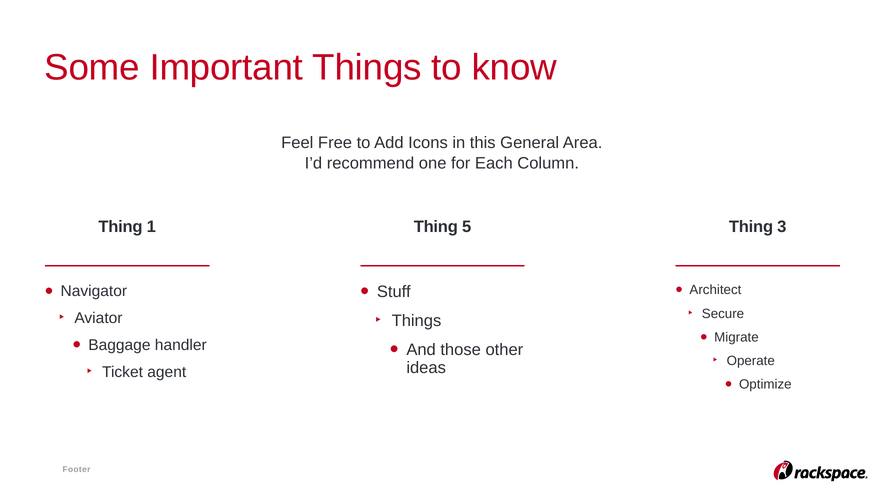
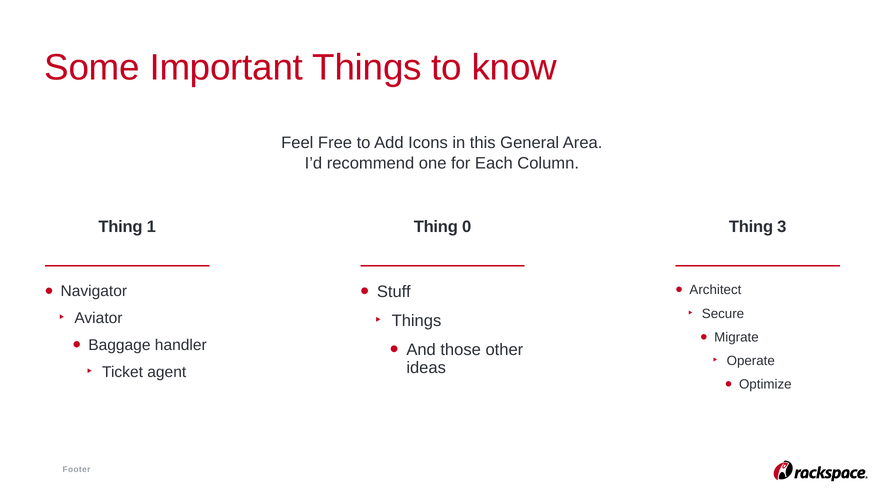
5: 5 -> 0 (467, 227)
